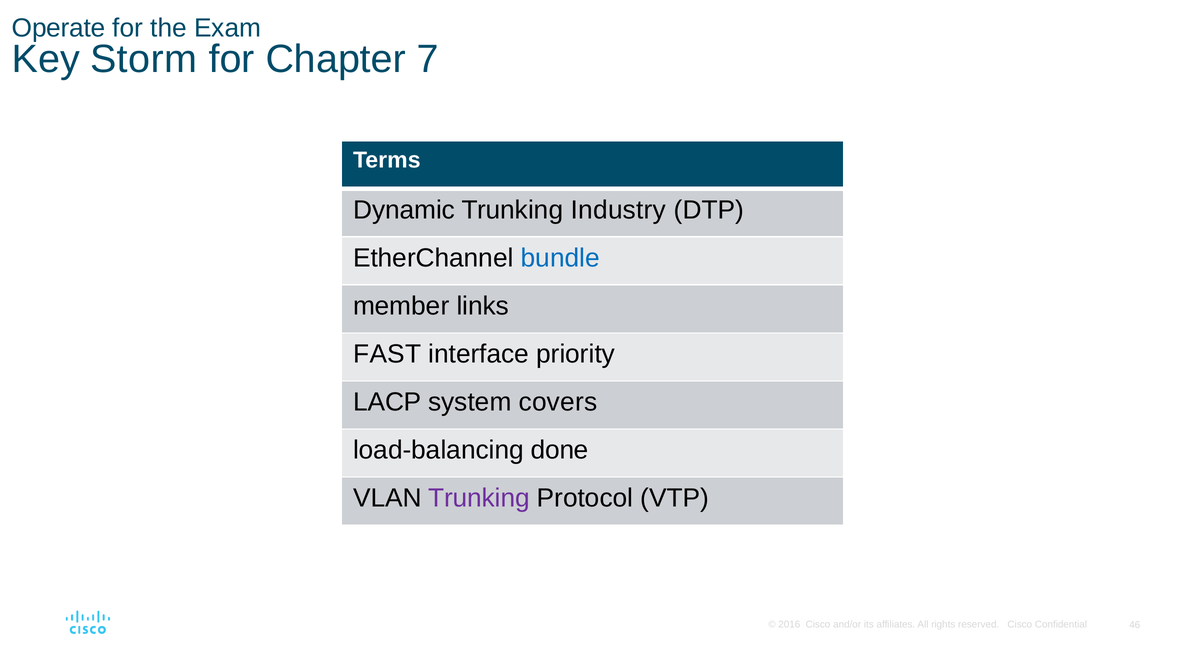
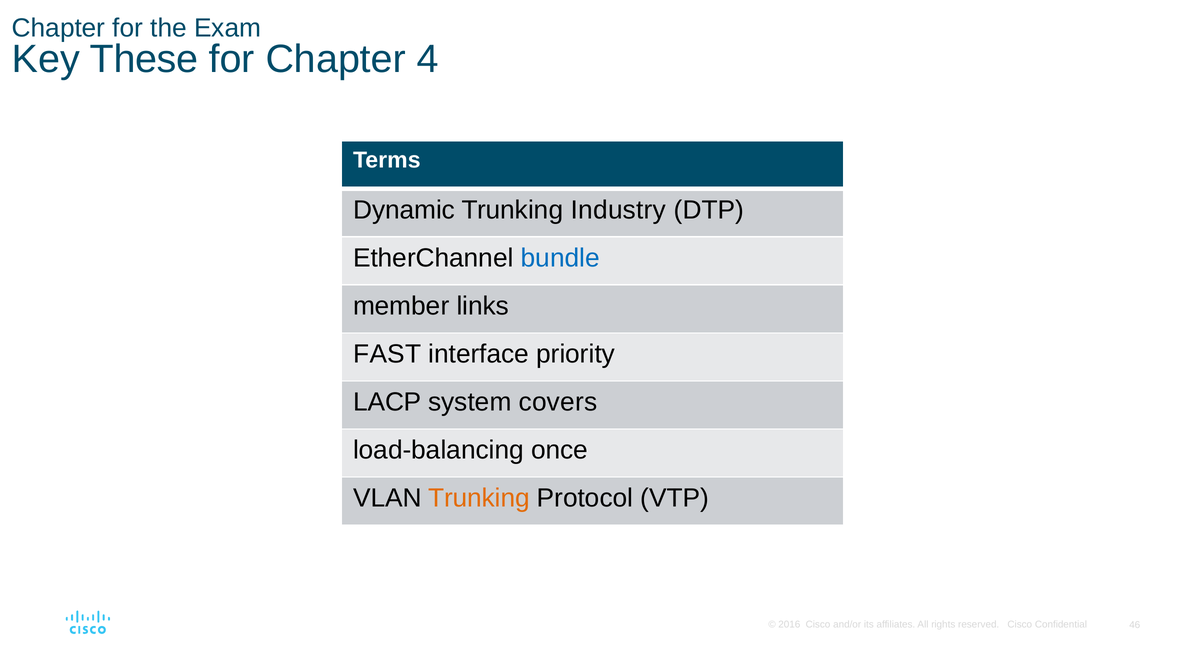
Operate: Operate -> Chapter (59, 28)
Storm: Storm -> These (144, 59)
7: 7 -> 4 (428, 59)
done: done -> once (560, 450)
Trunking colour: purple -> orange (479, 498)
